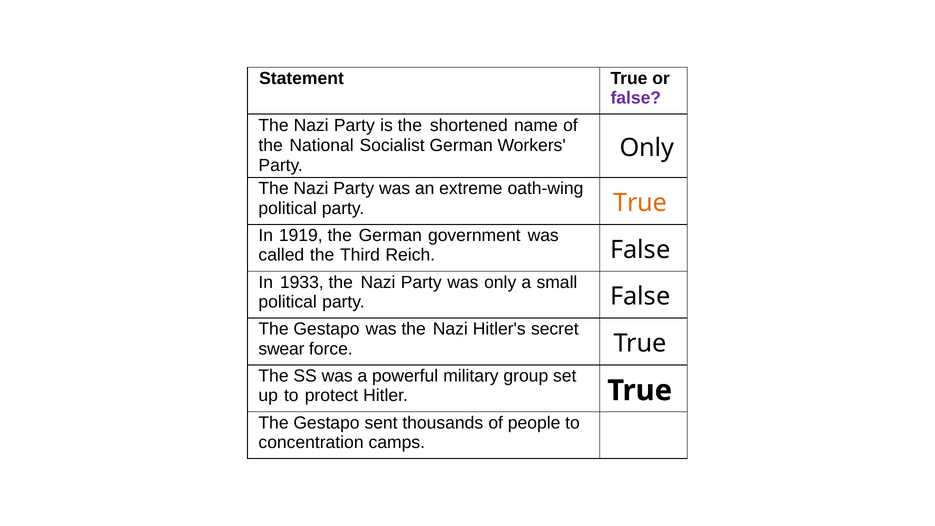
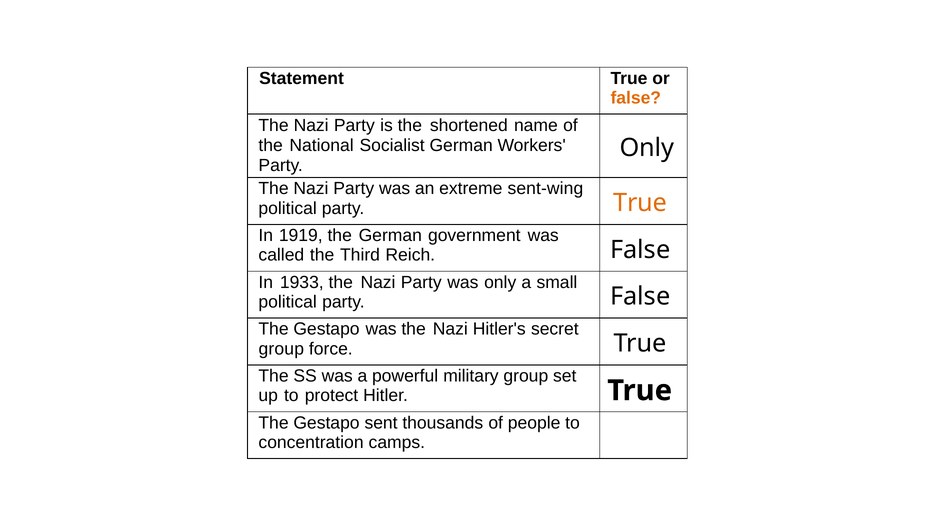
false colour: purple -> orange (636, 98)
oath-wing: oath-wing -> sent-wing (545, 189)
swear: swear -> group (281, 349)
